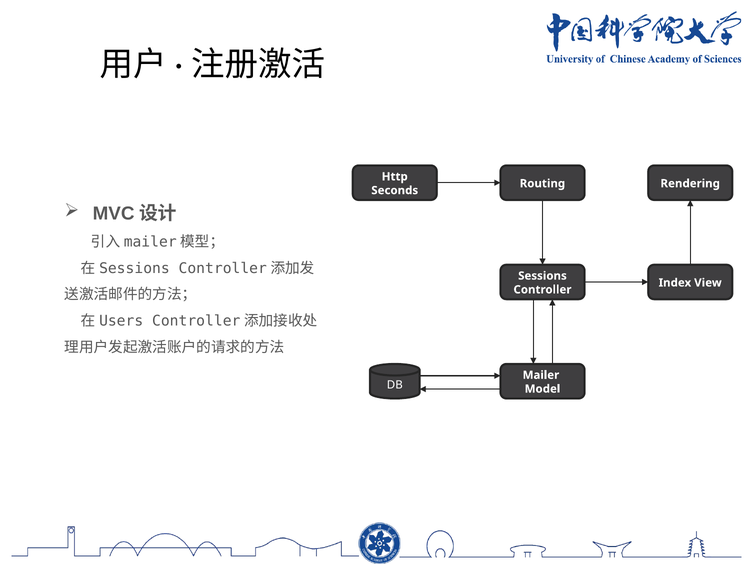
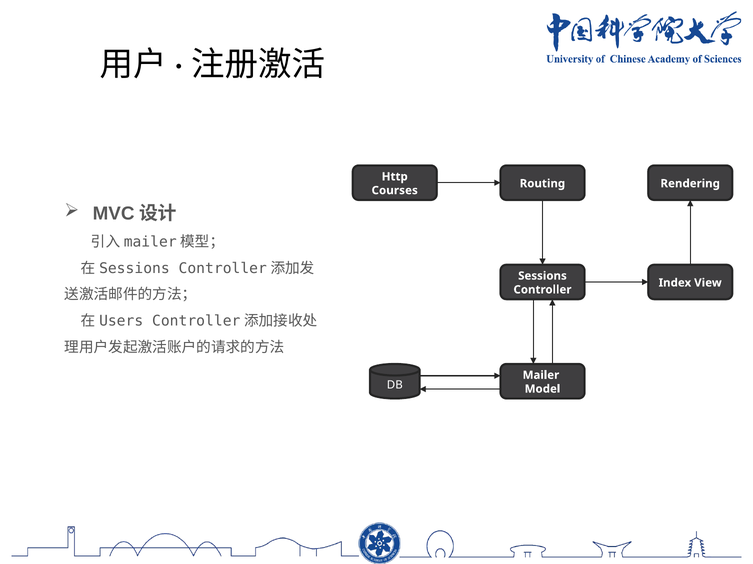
Seconds: Seconds -> Courses (395, 191)
